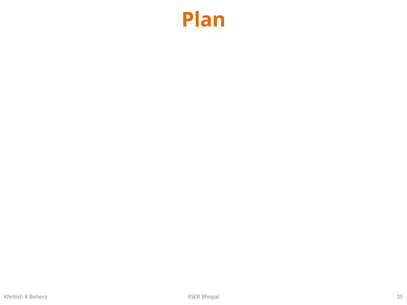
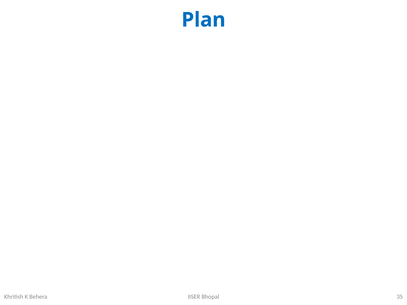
Plan colour: orange -> blue (203, 20)
